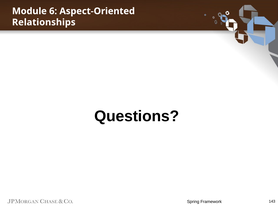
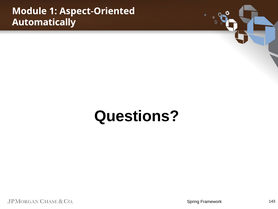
6: 6 -> 1 (53, 11)
Relationships: Relationships -> Automatically (44, 22)
